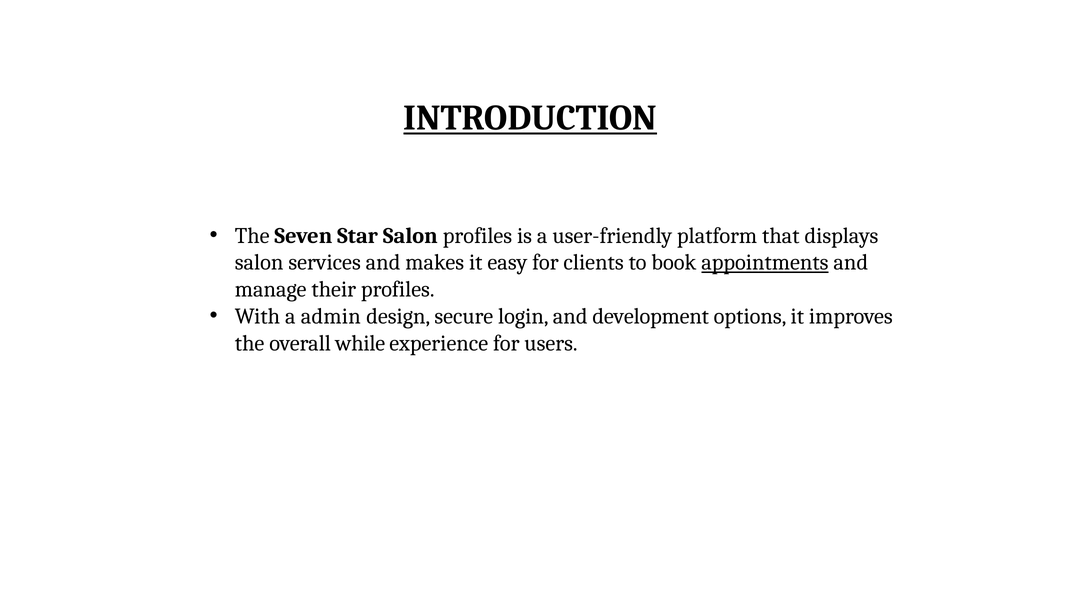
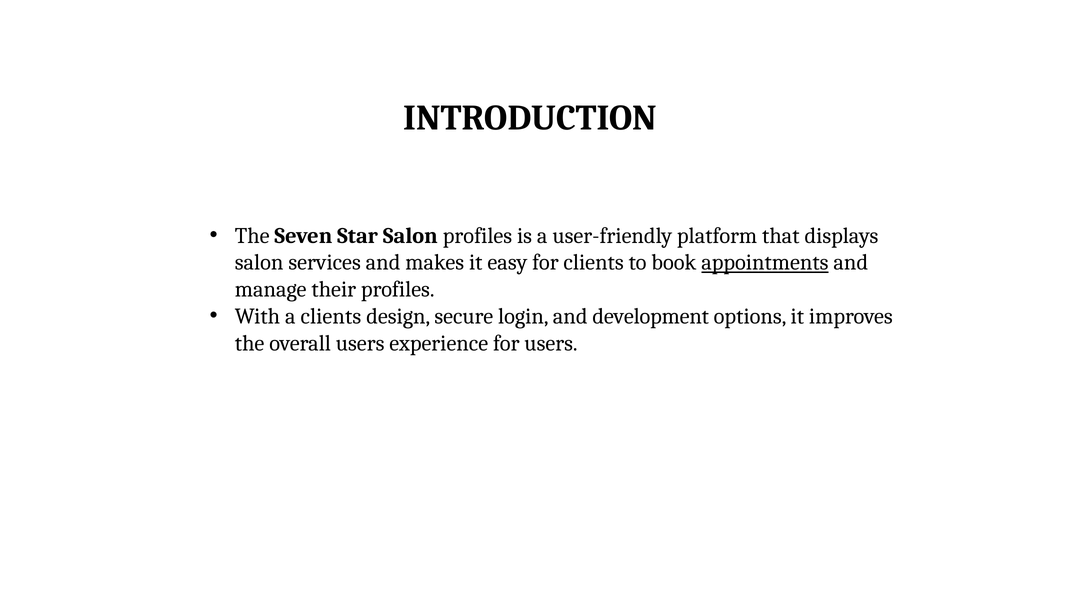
INTRODUCTION underline: present -> none (530, 118)
a admin: admin -> clients (331, 316)
overall while: while -> users (360, 343)
